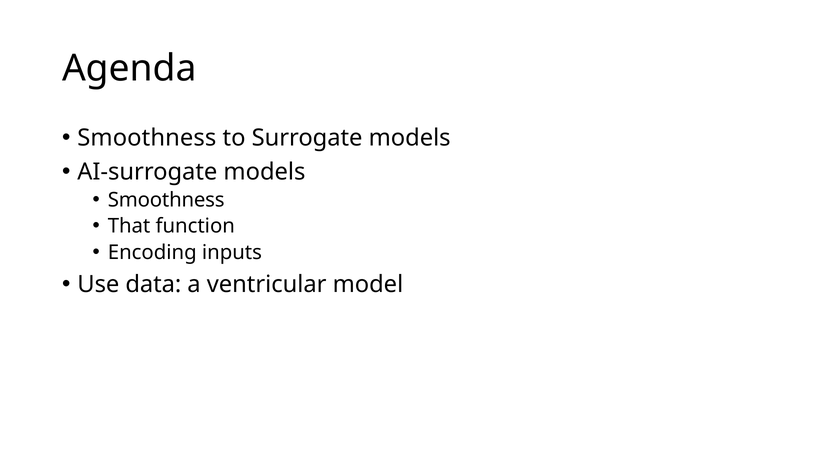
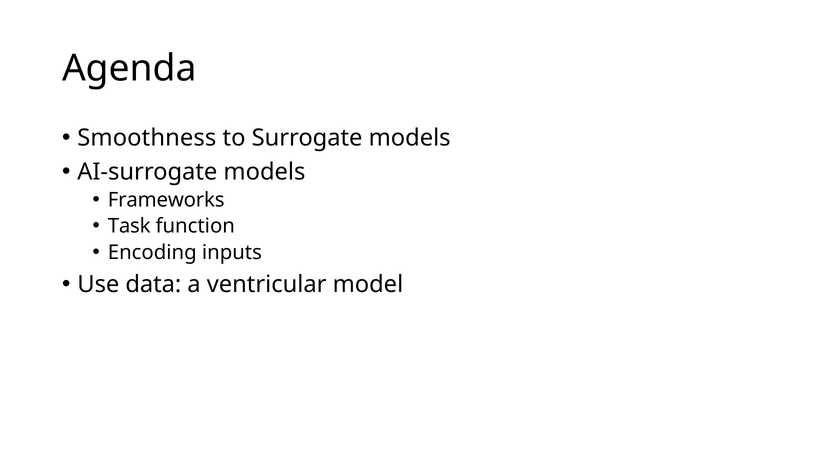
Smoothness: Smoothness -> Frameworks (166, 200)
That: That -> Task (129, 226)
